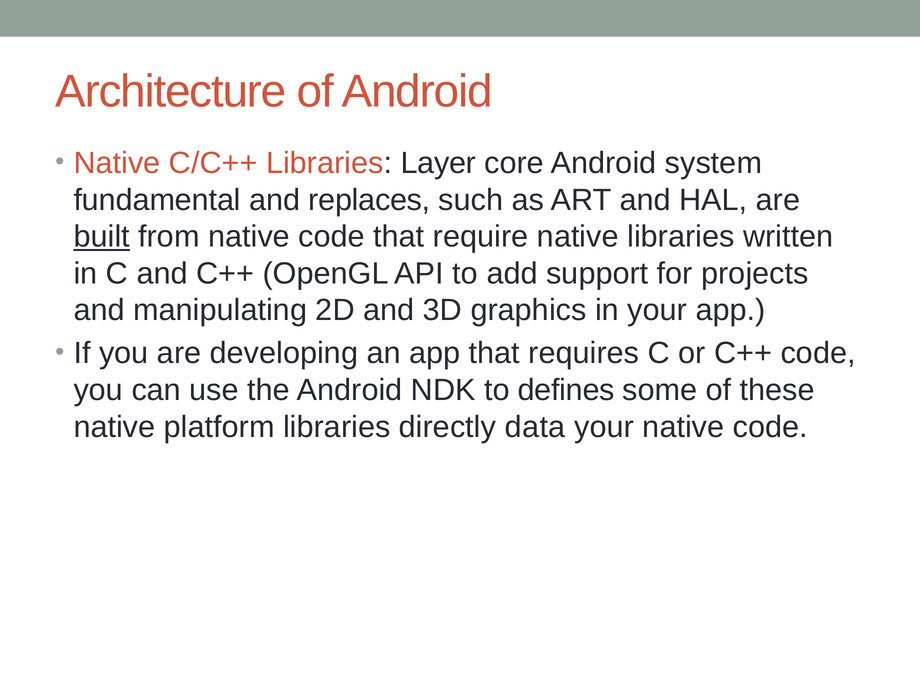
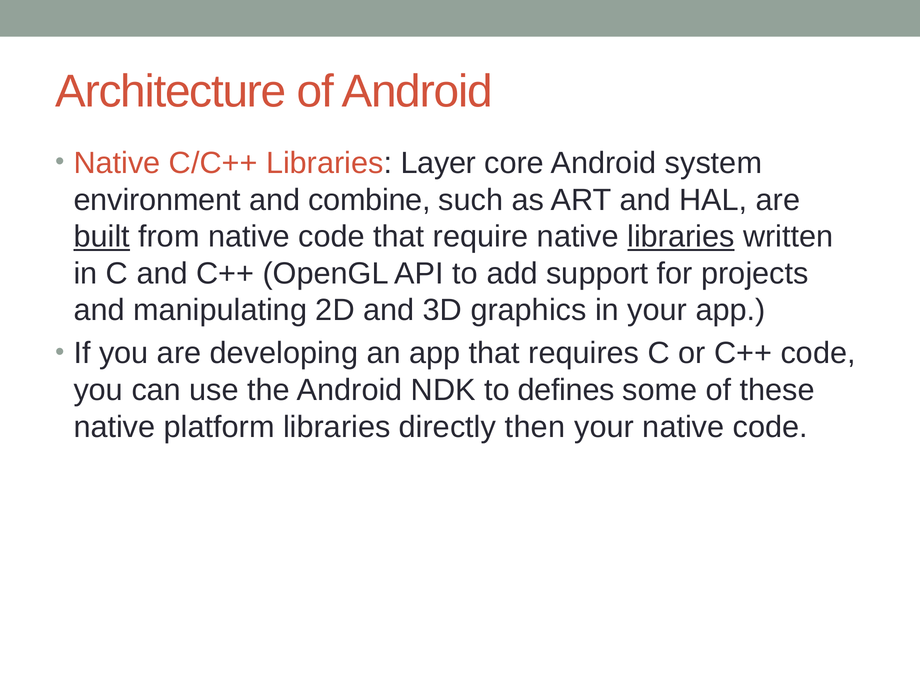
fundamental: fundamental -> environment (157, 200)
replaces: replaces -> combine (369, 200)
libraries underline: none -> present (681, 237)
data: data -> then (535, 427)
